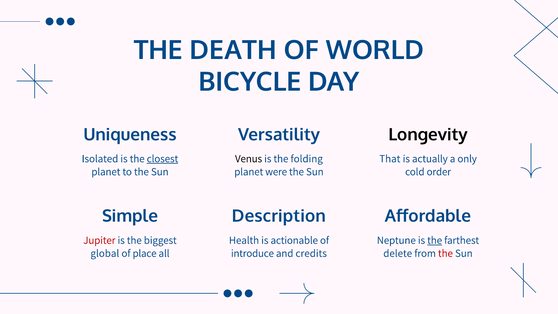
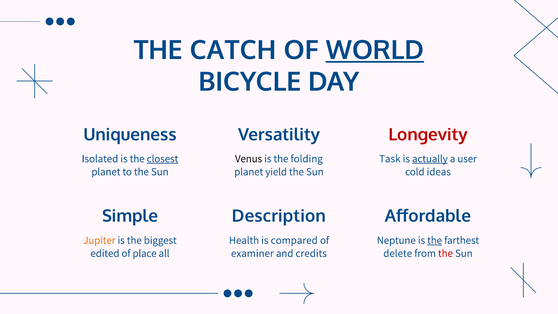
DEATH: DEATH -> CATCH (233, 50)
WORLD underline: none -> present (375, 50)
Longevity colour: black -> red (428, 135)
That: That -> Task (390, 159)
actually underline: none -> present (430, 159)
only: only -> user (467, 159)
were: were -> yield (276, 172)
order: order -> ideas (439, 172)
Jupiter colour: red -> orange (99, 240)
actionable: actionable -> compared (294, 240)
global: global -> edited (105, 253)
introduce: introduce -> examiner (252, 253)
